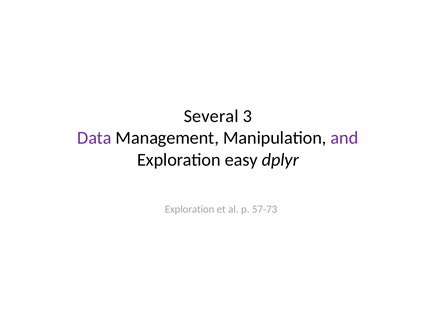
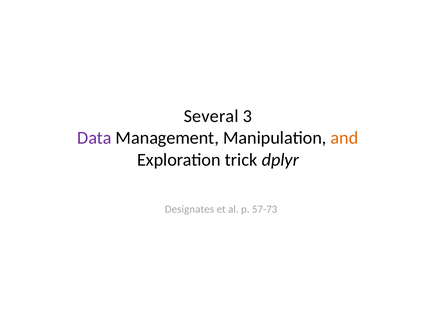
and colour: purple -> orange (344, 138)
easy: easy -> trick (241, 160)
Exploration: Exploration -> Designates (189, 209)
